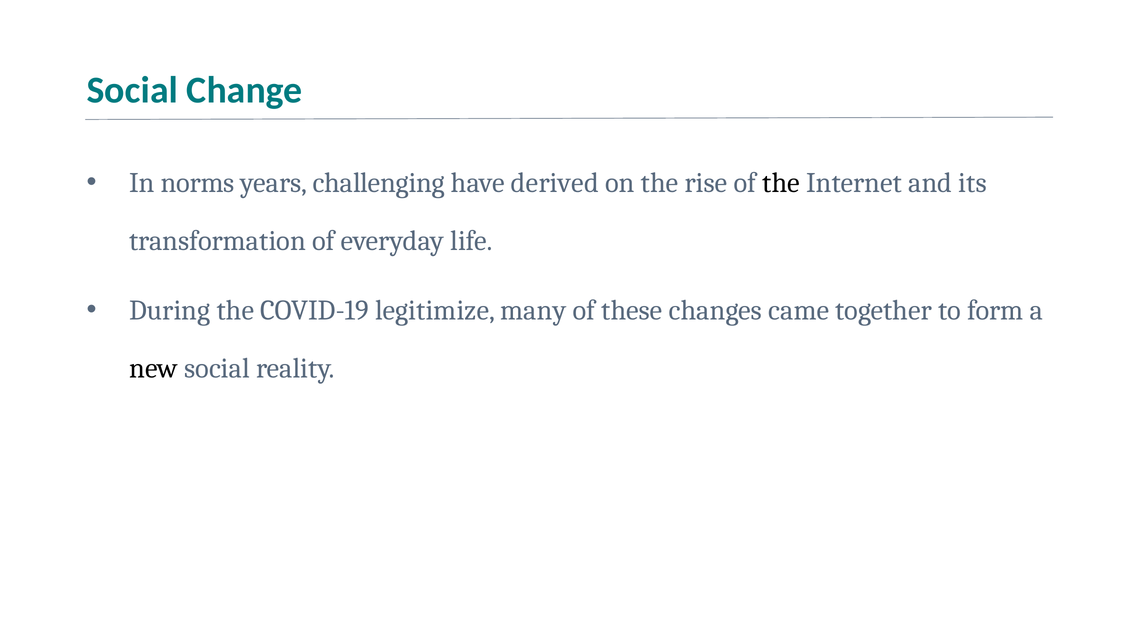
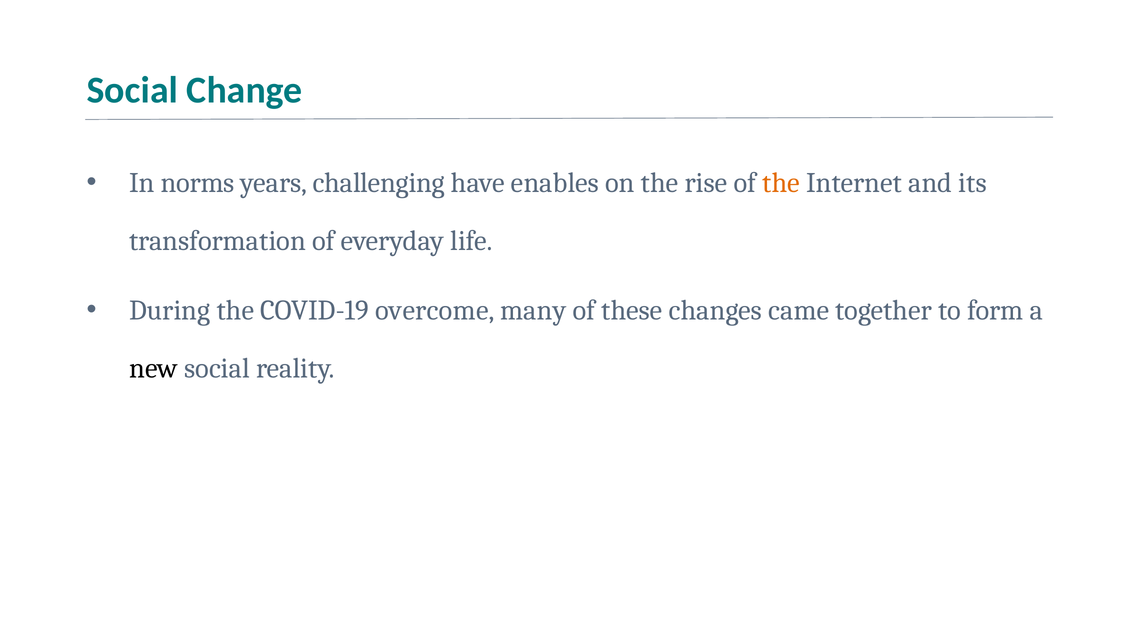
derived: derived -> enables (555, 183)
the colour: black -> orange (781, 183)
legitimize: legitimize -> overcome (435, 311)
